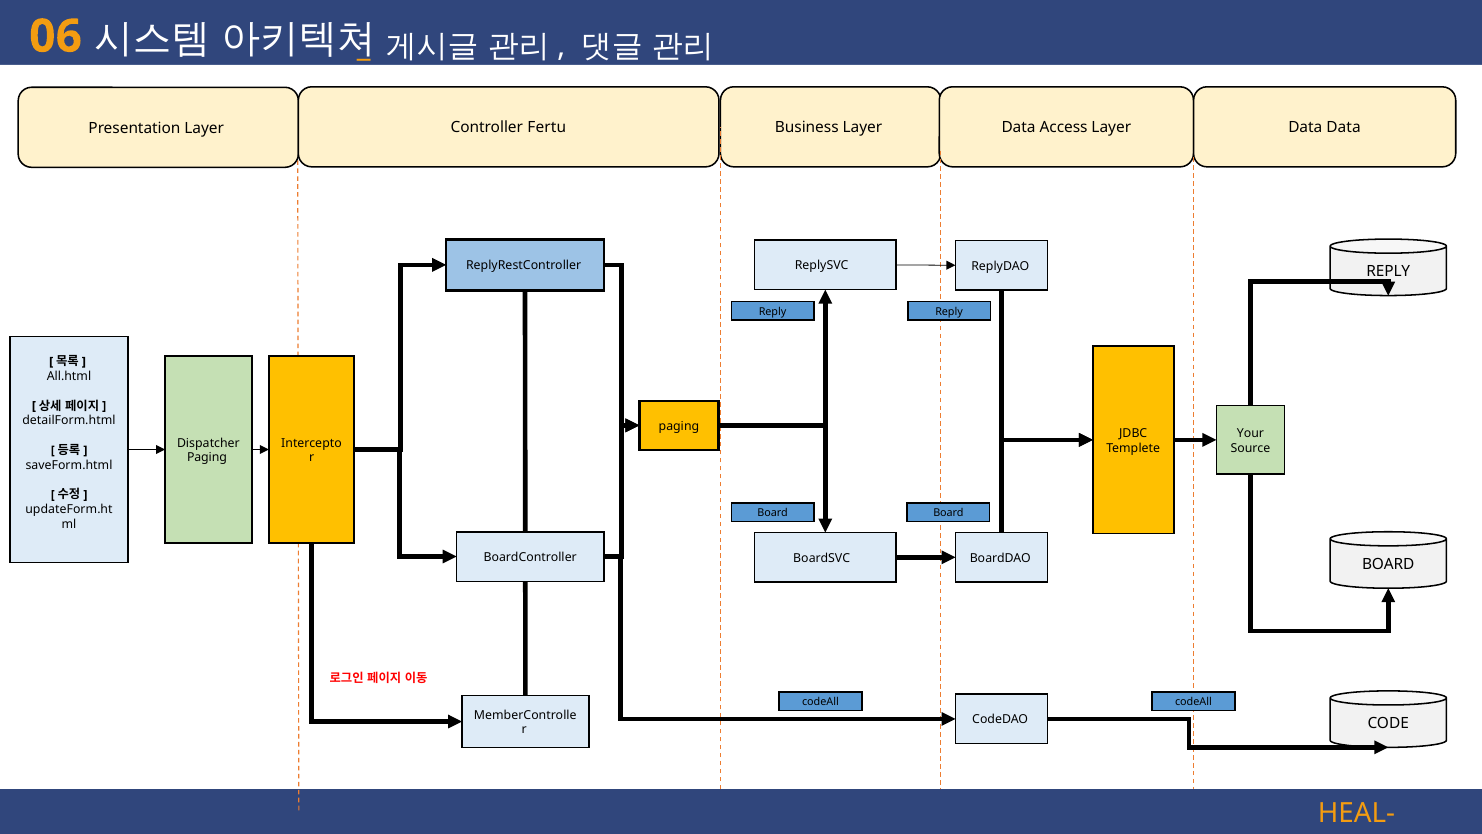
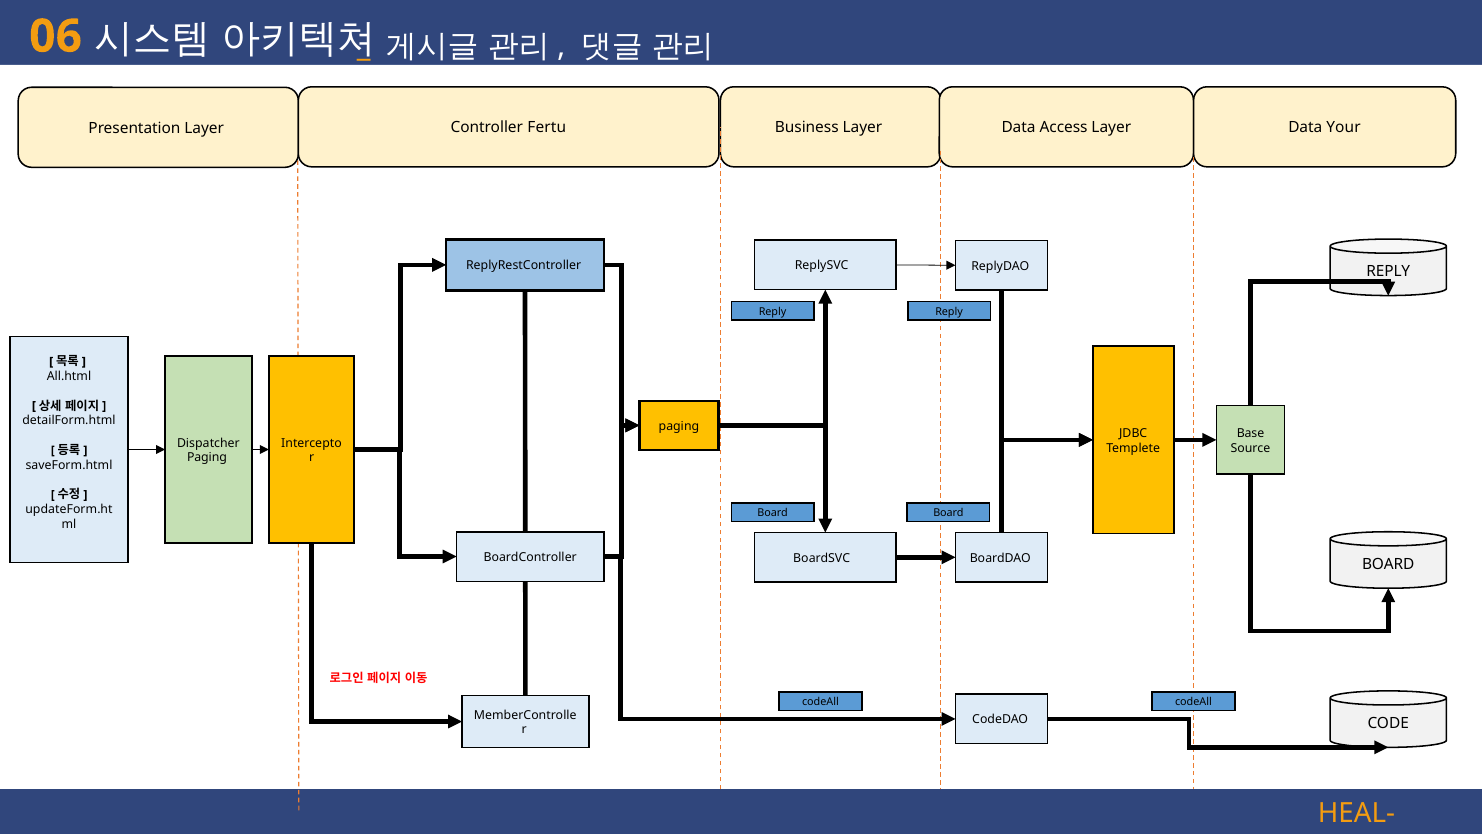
Data Data: Data -> Your (1344, 128)
Your: Your -> Base (1251, 433)
